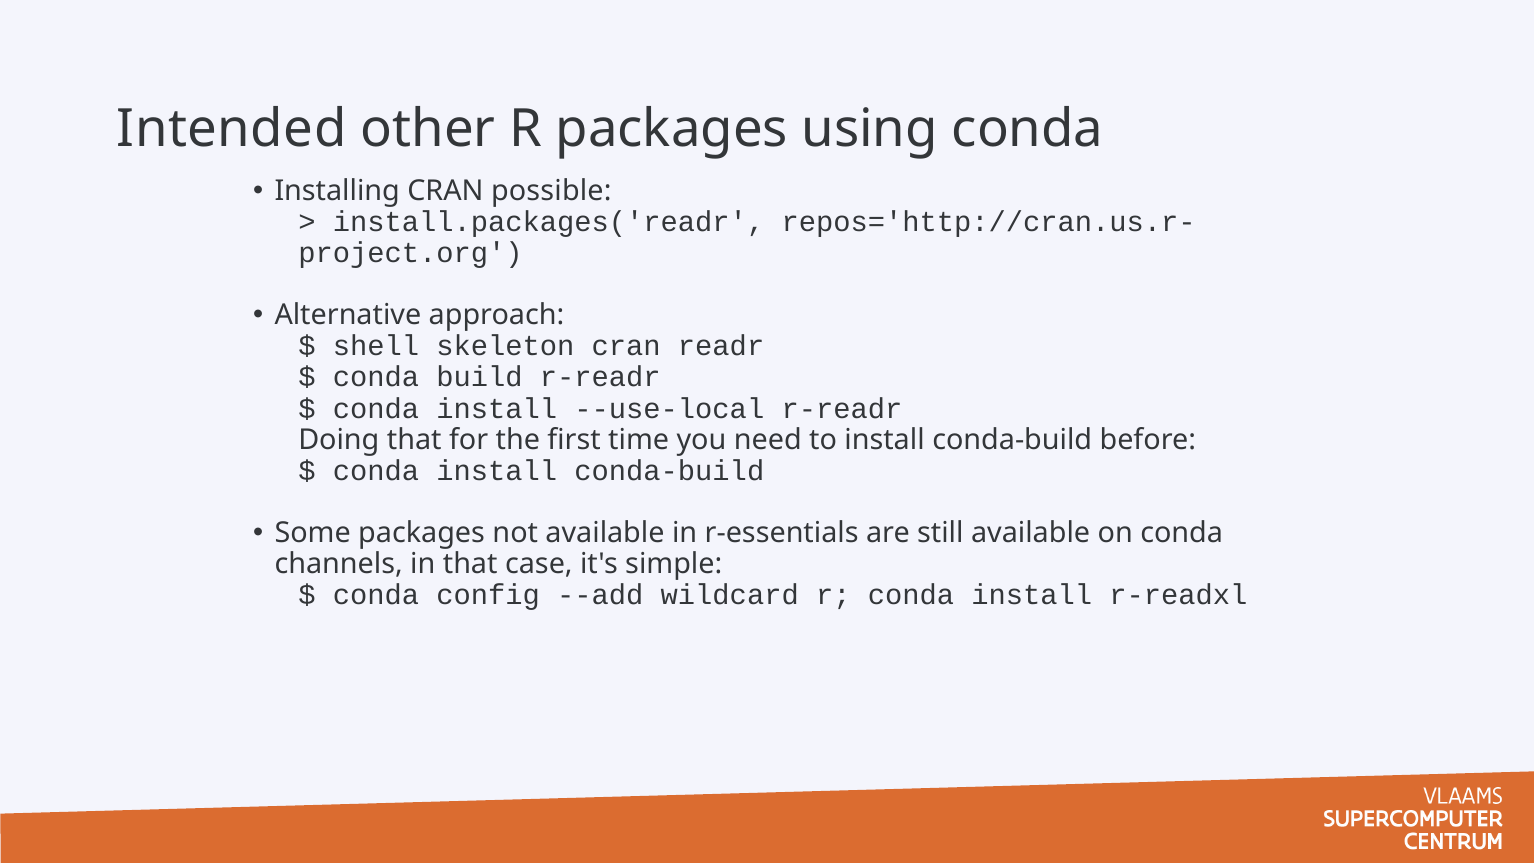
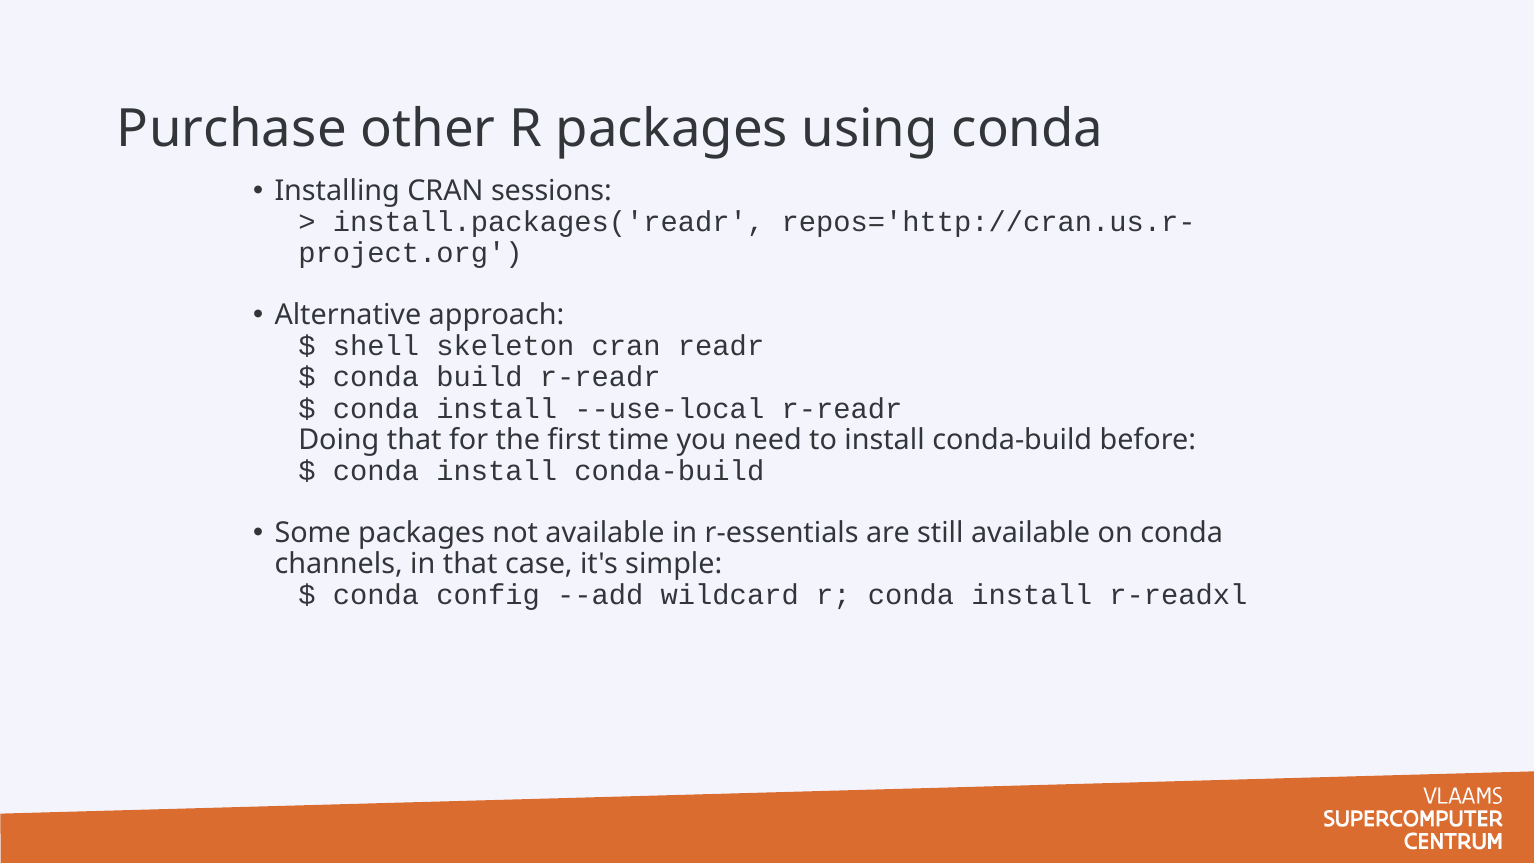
Intended: Intended -> Purchase (232, 129)
possible: possible -> sessions (551, 191)
